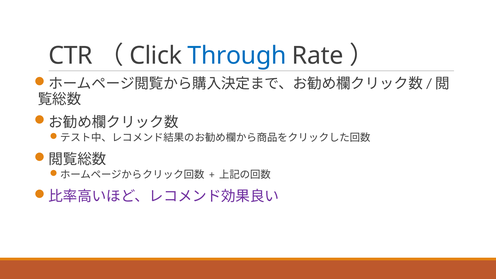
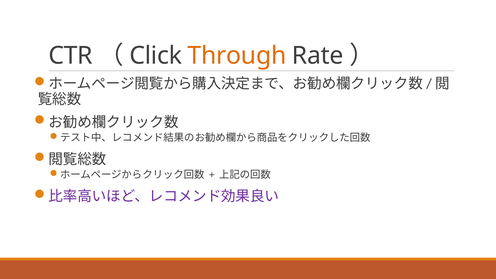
Through colour: blue -> orange (237, 56)
